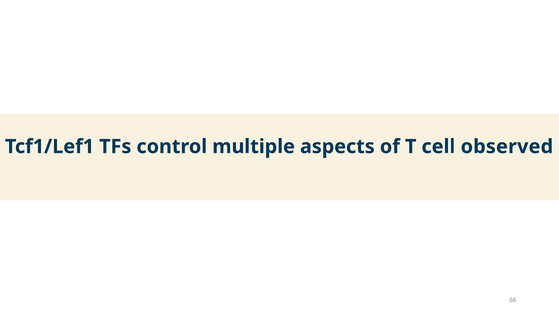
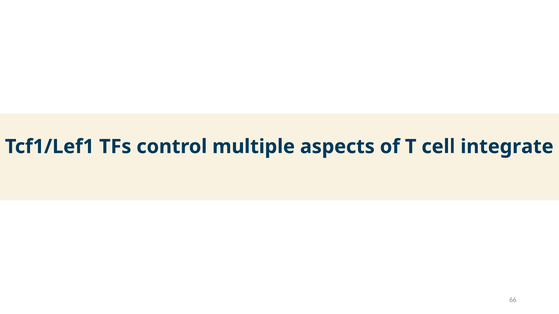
observed: observed -> integrate (507, 147)
